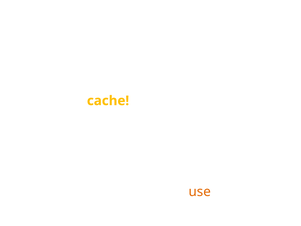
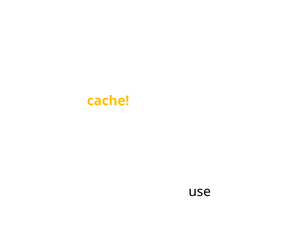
use colour: orange -> black (200, 192)
